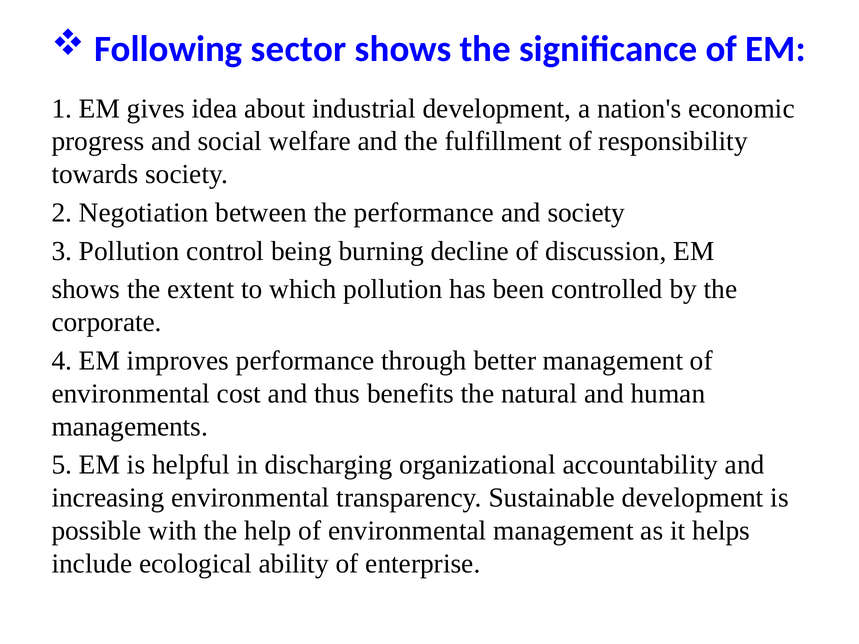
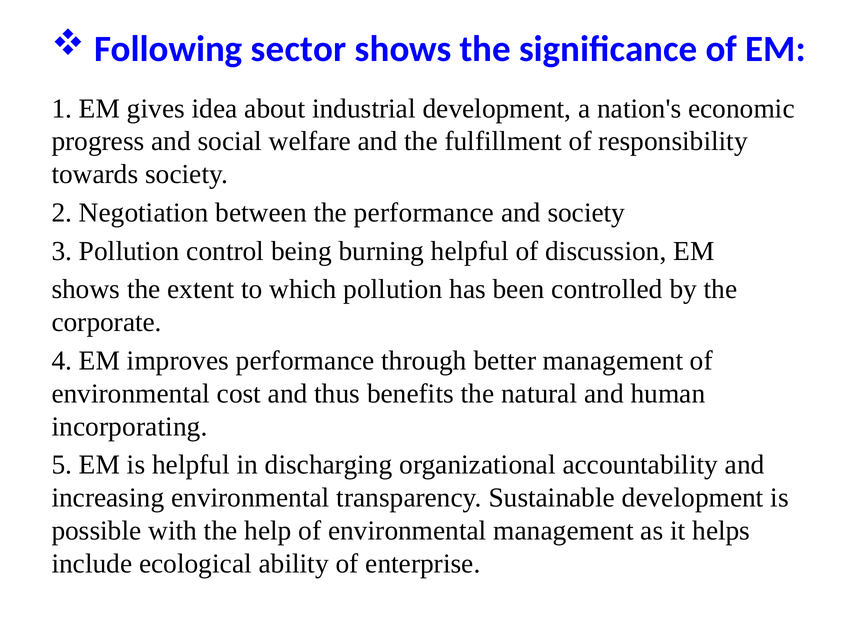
burning decline: decline -> helpful (470, 251)
managements: managements -> incorporating (130, 427)
